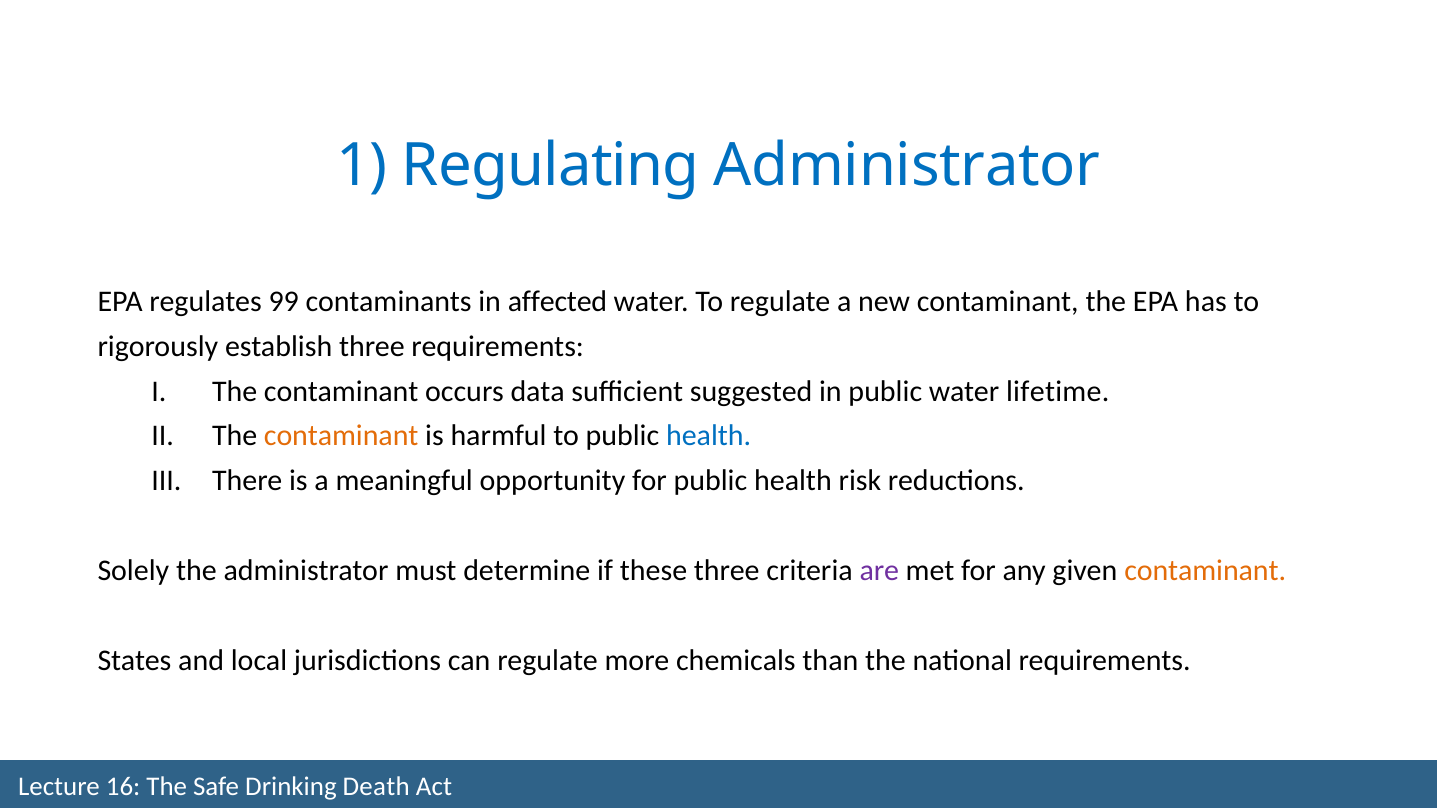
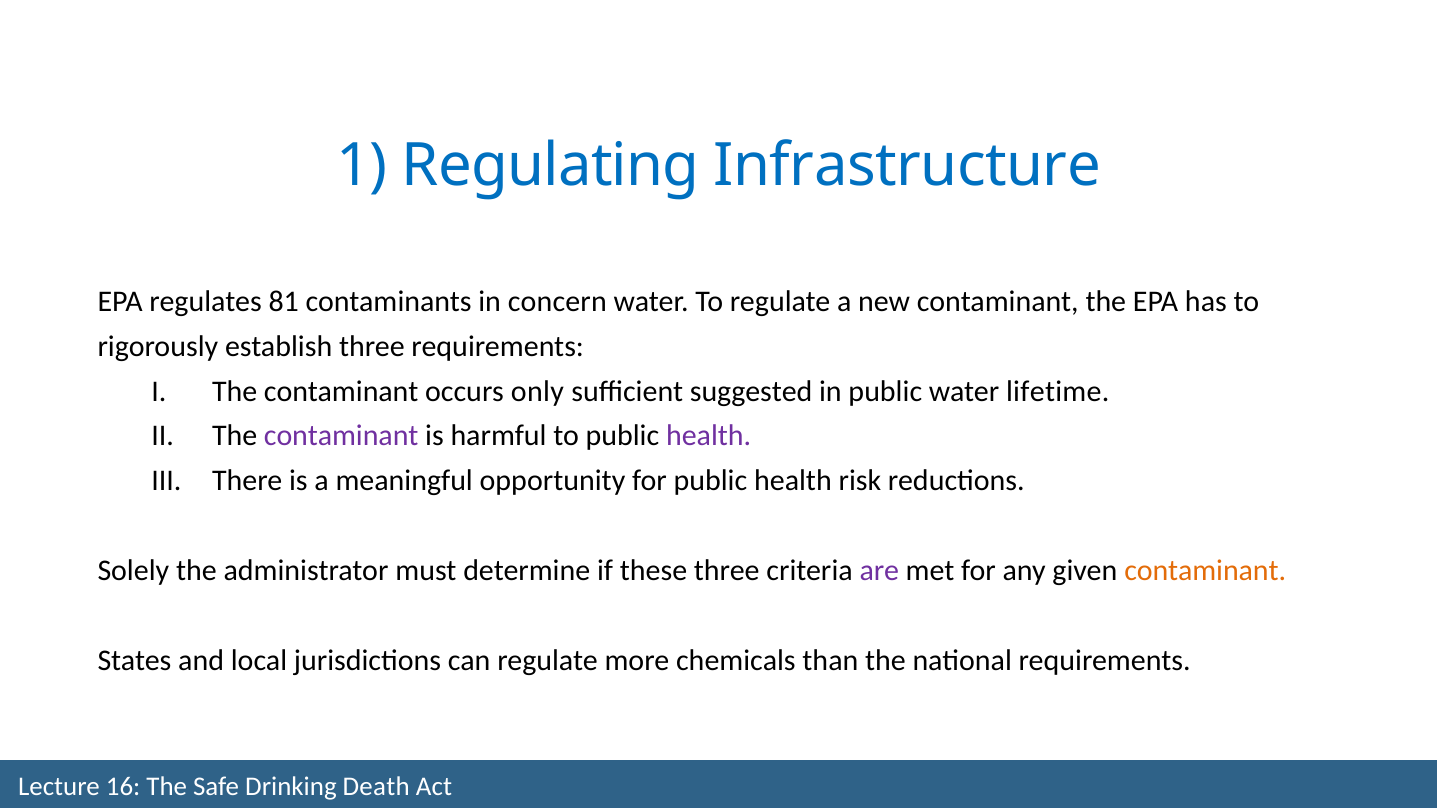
Regulating Administrator: Administrator -> Infrastructure (907, 166)
99: 99 -> 81 (284, 302)
affected: affected -> concern (557, 302)
data: data -> only (537, 391)
contaminant colour: orange -> purple (341, 436)
health colour: blue -> purple (709, 436)
